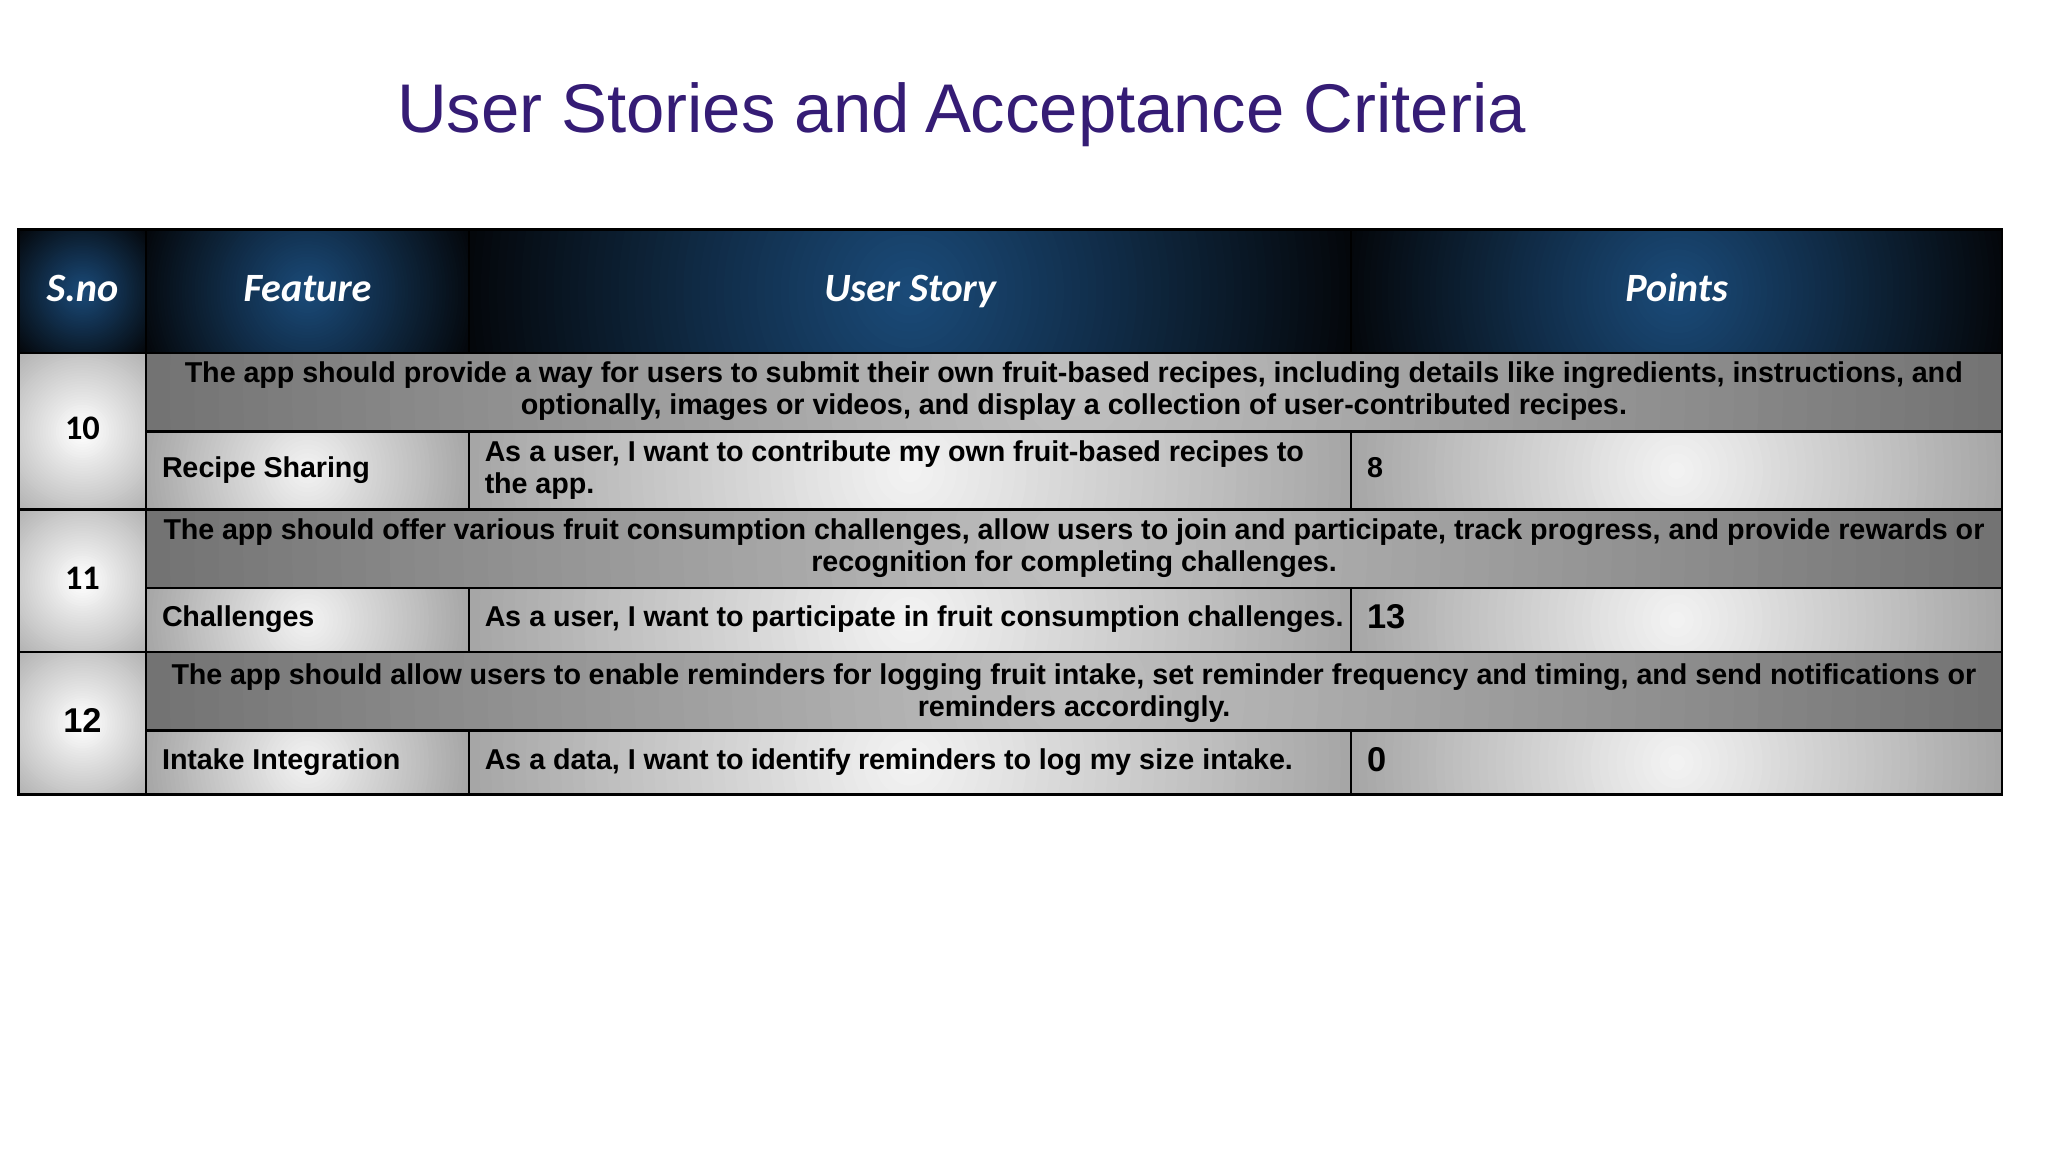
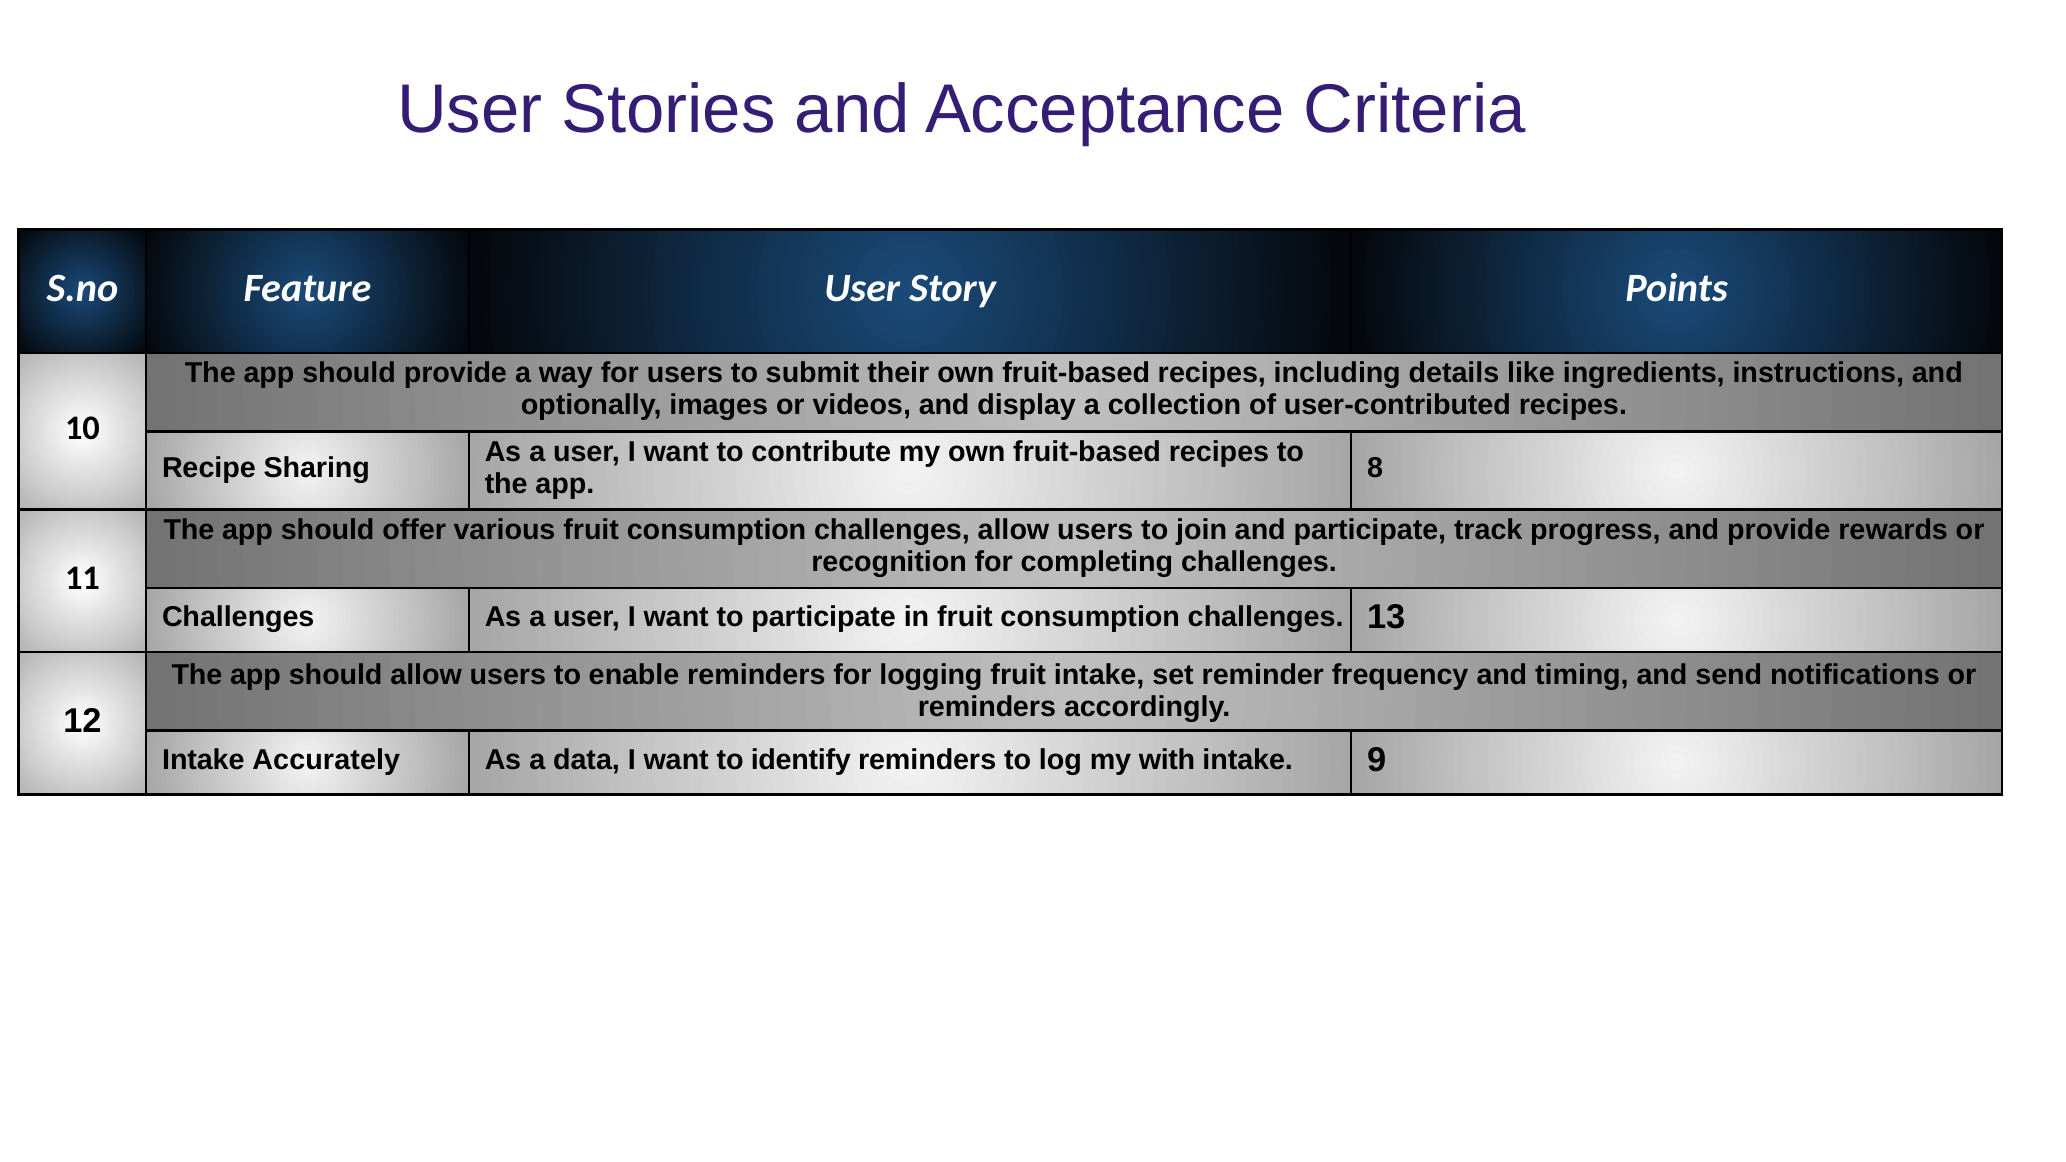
Integration: Integration -> Accurately (326, 760)
size: size -> with (1167, 760)
0: 0 -> 9 (1377, 760)
